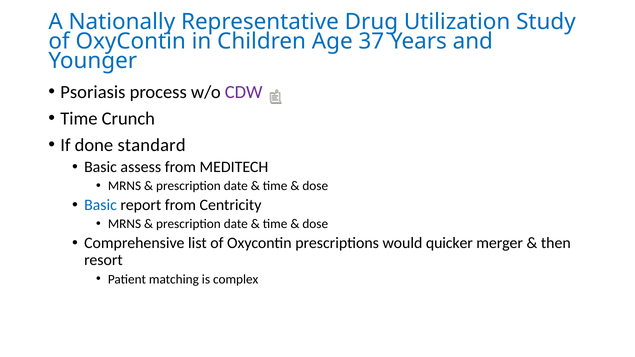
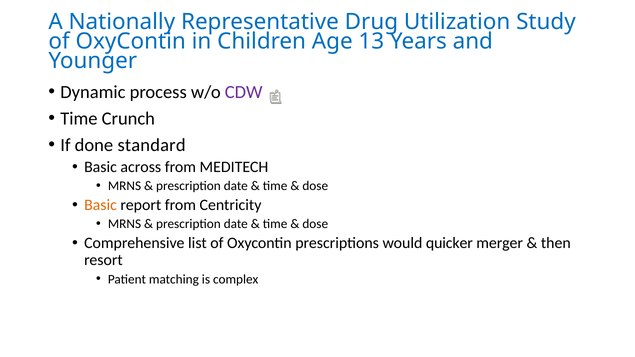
37: 37 -> 13 (371, 41)
Psoriasis: Psoriasis -> Dynamic (93, 92)
assess: assess -> across (141, 167)
Basic colour: blue -> orange (101, 205)
